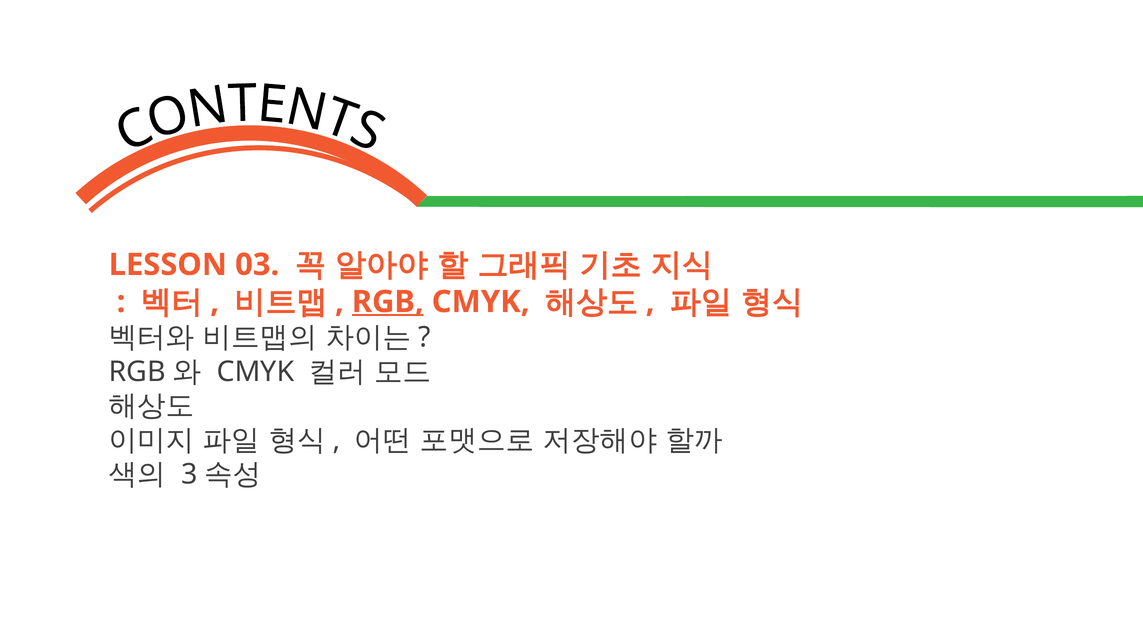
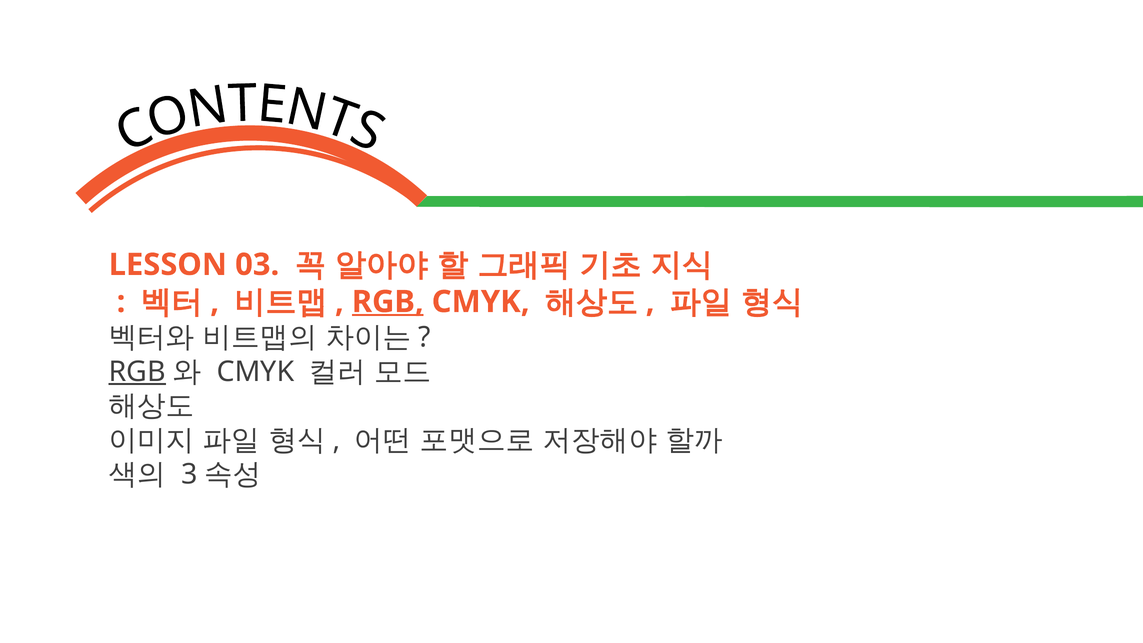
RGB underline: none -> present (137, 372)
